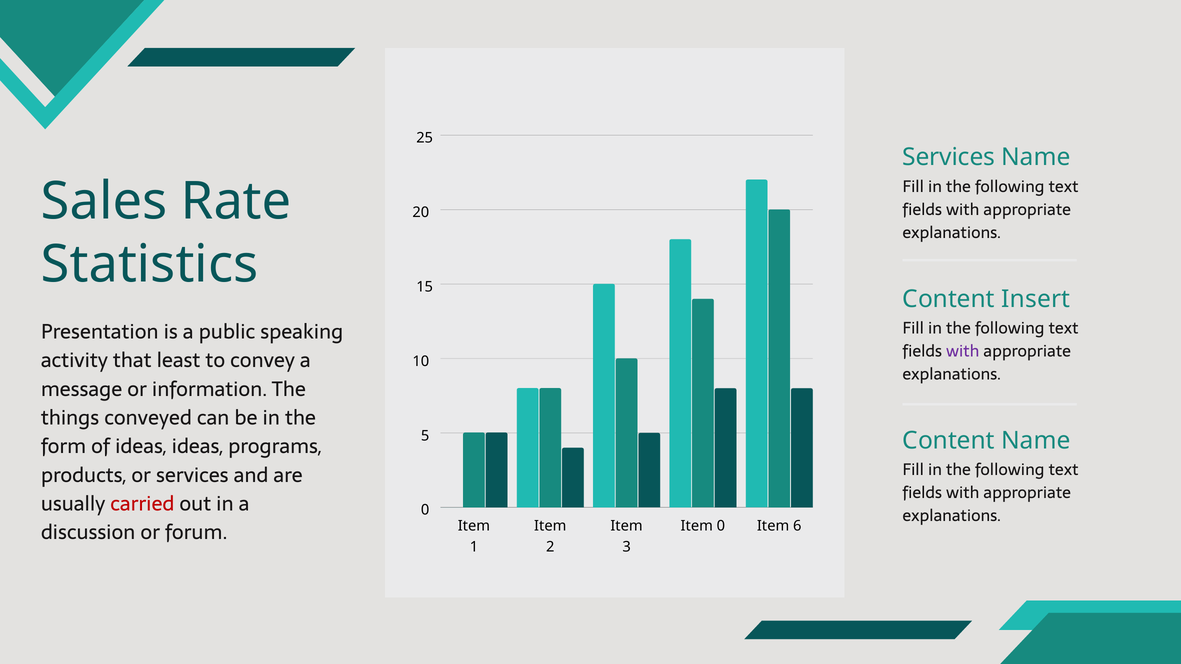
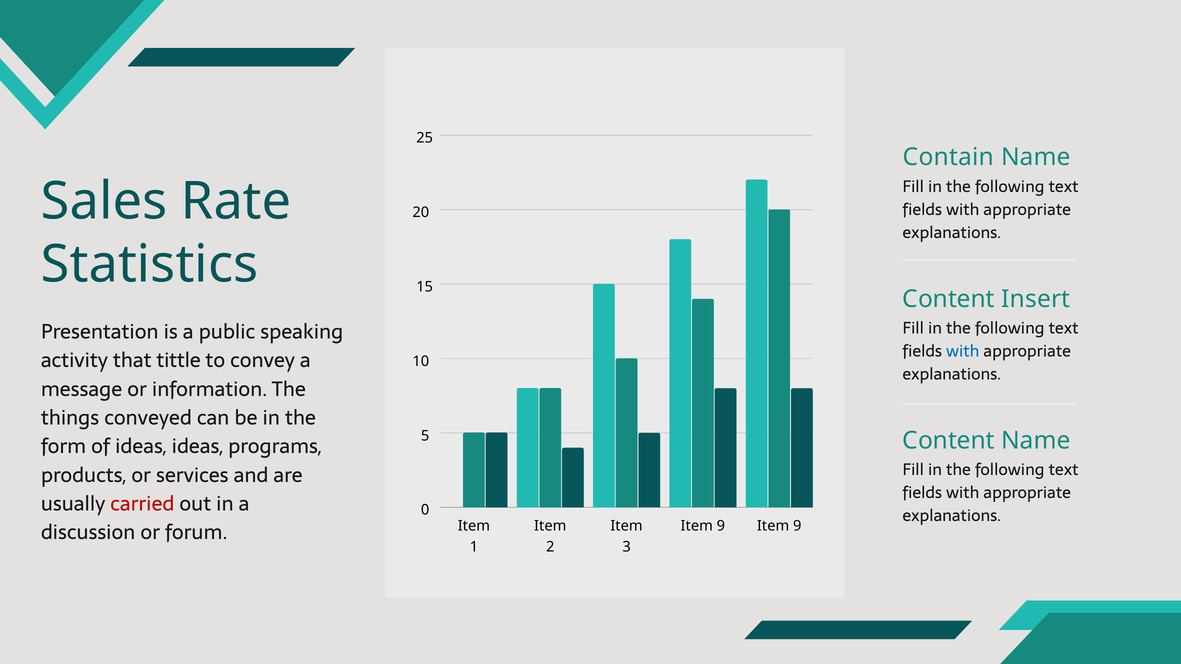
Services: Services -> Contain (949, 157)
with colour: purple -> blue (963, 351)
least: least -> tittle (179, 361)
0: 0 -> 9 (721, 526)
6: 6 -> 9 (797, 526)
